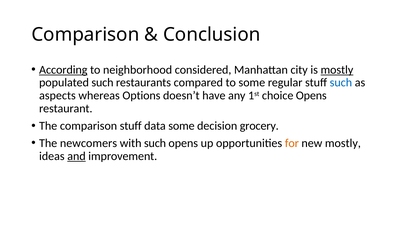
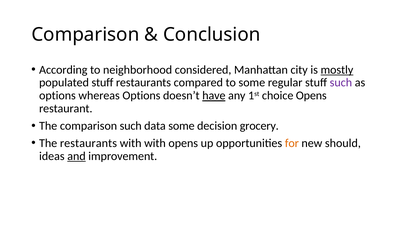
According underline: present -> none (63, 70)
populated such: such -> stuff (102, 83)
such colour: blue -> purple (341, 83)
aspects: aspects -> options (57, 96)
have underline: none -> present (214, 96)
comparison stuff: stuff -> such (131, 126)
The newcomers: newcomers -> restaurants (88, 143)
with such: such -> with (155, 143)
new mostly: mostly -> should (343, 143)
